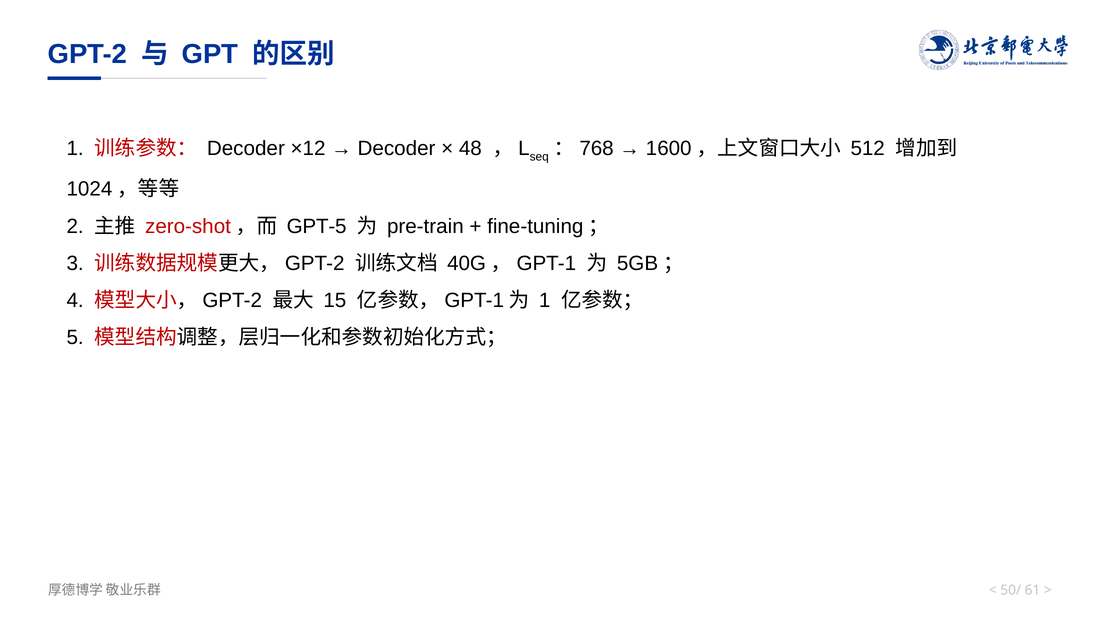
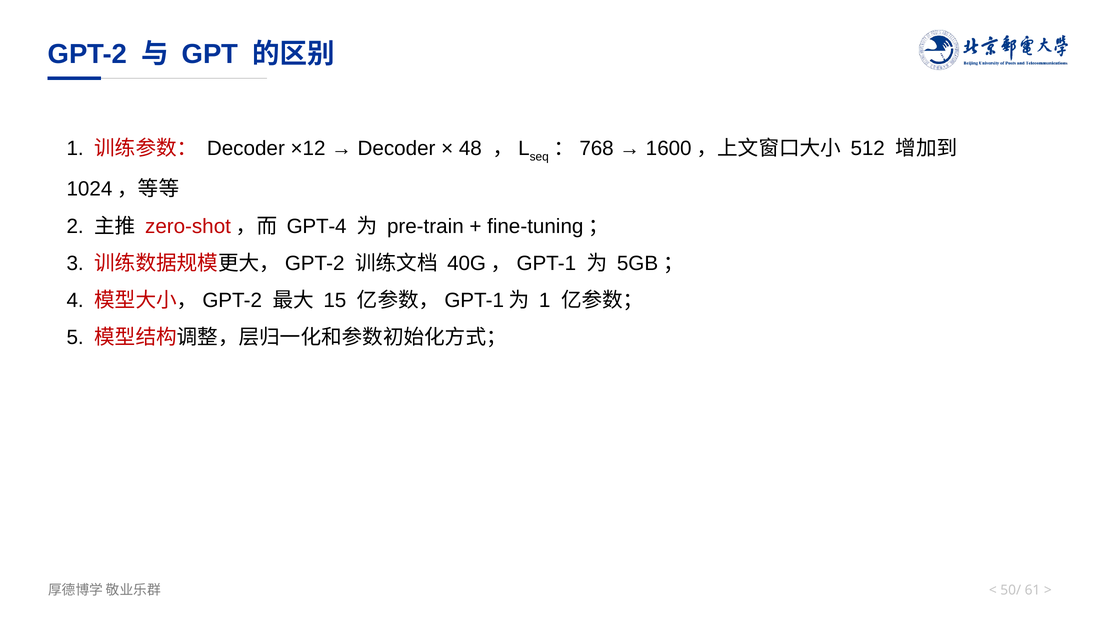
GPT-5: GPT-5 -> GPT-4 (317, 226)
